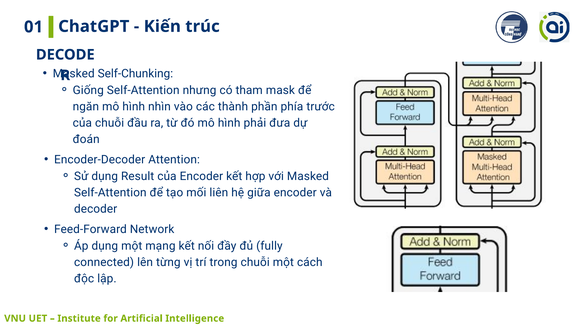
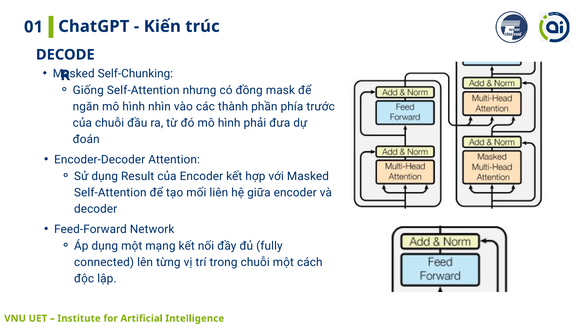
tham: tham -> đồng (249, 90)
